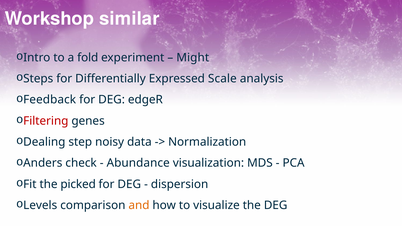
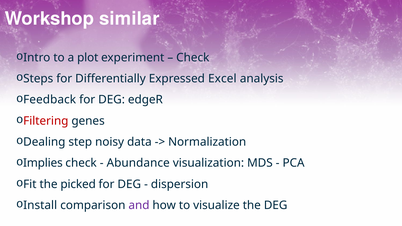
fold: fold -> plot (88, 58)
Might: Might -> Check (193, 58)
Scale: Scale -> Excel (222, 79)
Anders: Anders -> Implies (43, 163)
Levels: Levels -> Install (40, 205)
and colour: orange -> purple (139, 205)
